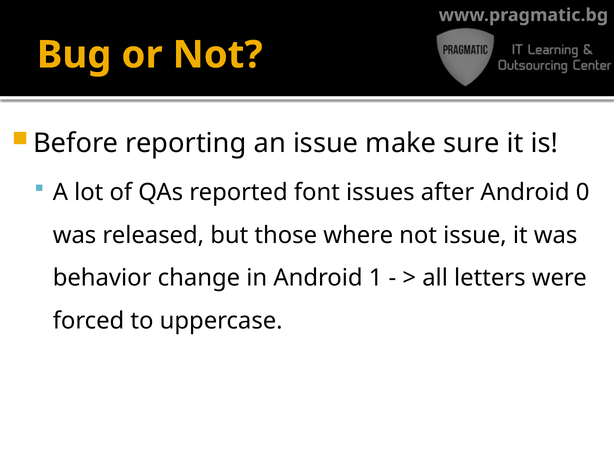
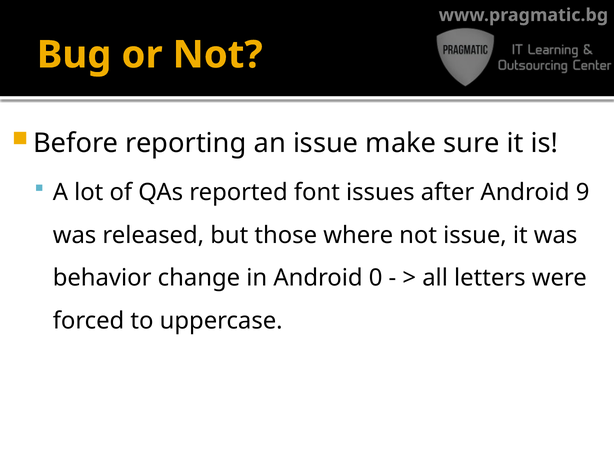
0: 0 -> 9 (583, 193)
1: 1 -> 0 (376, 278)
